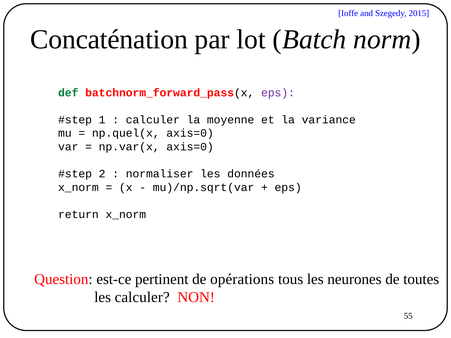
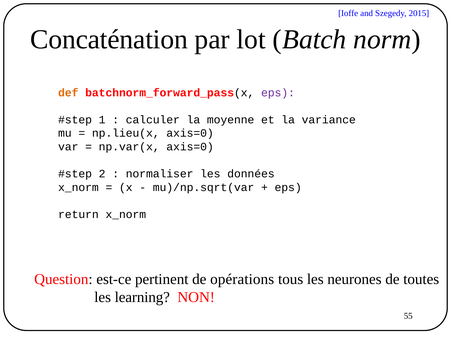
def colour: green -> orange (68, 93)
np.quel(x: np.quel(x -> np.lieu(x (126, 133)
les calculer: calculer -> learning (142, 298)
